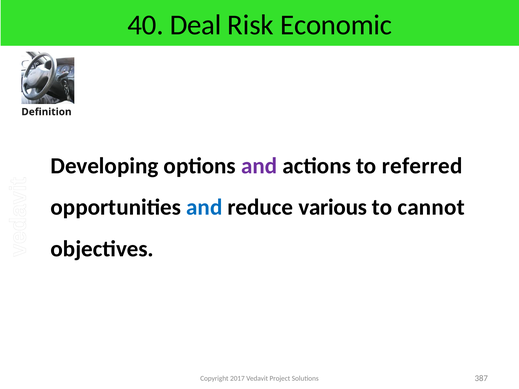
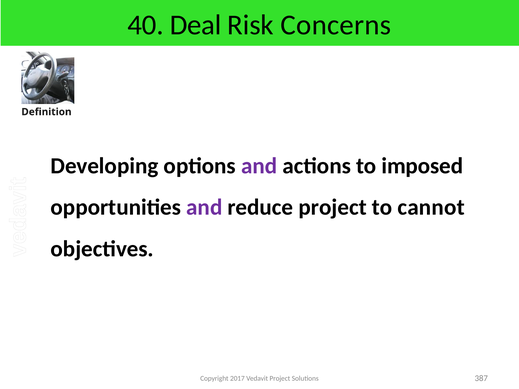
Economic: Economic -> Concerns (336, 25)
referred: referred -> imposed (422, 166)
and colour: blue -> purple (204, 207)
reduce various: various -> project (333, 207)
